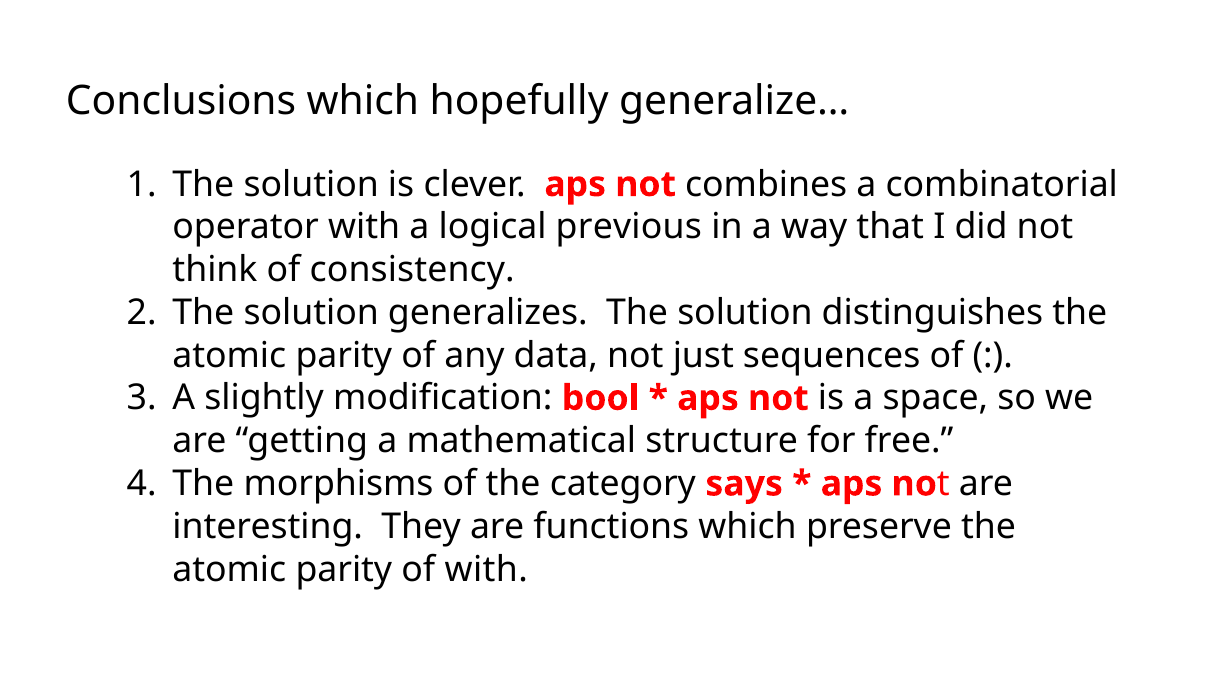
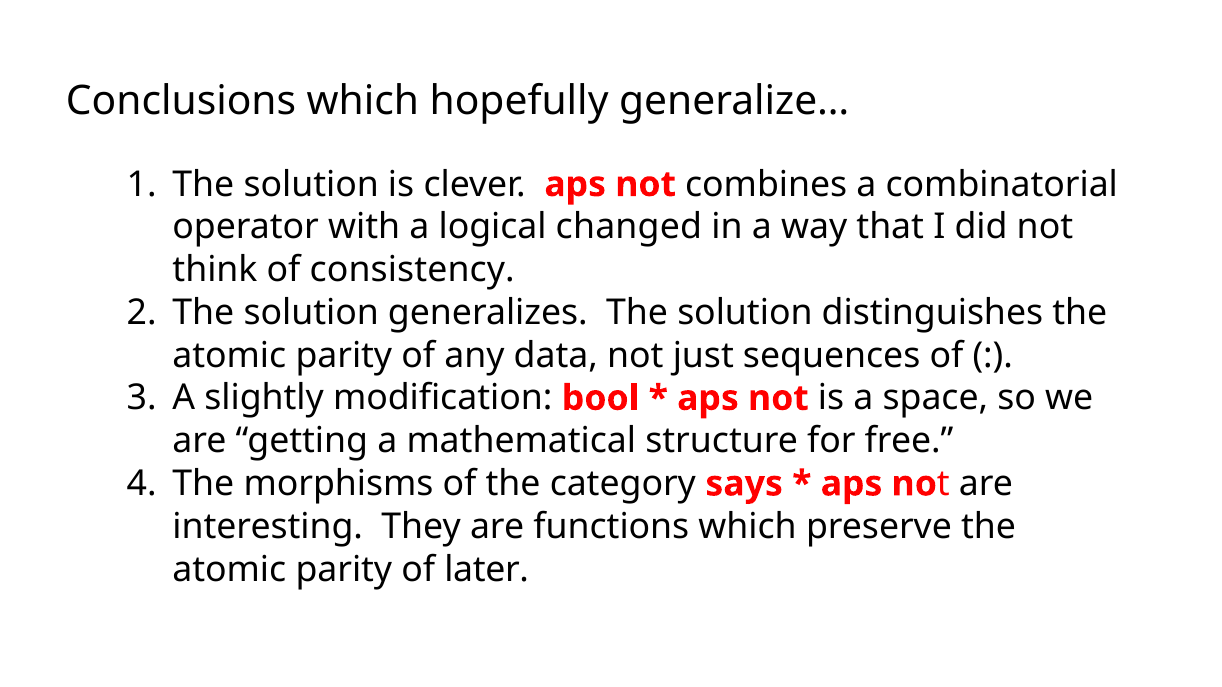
previous: previous -> changed (629, 227)
of with: with -> later (487, 570)
